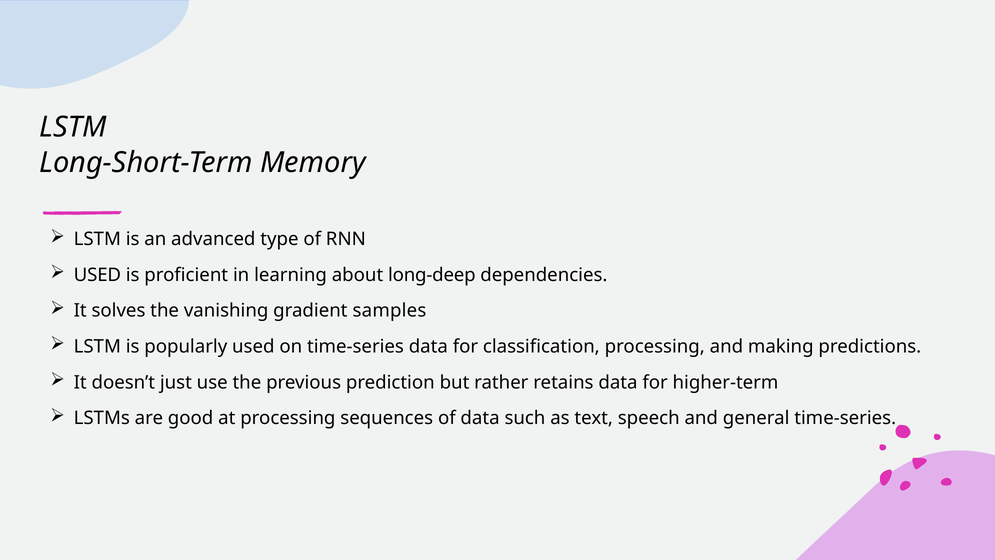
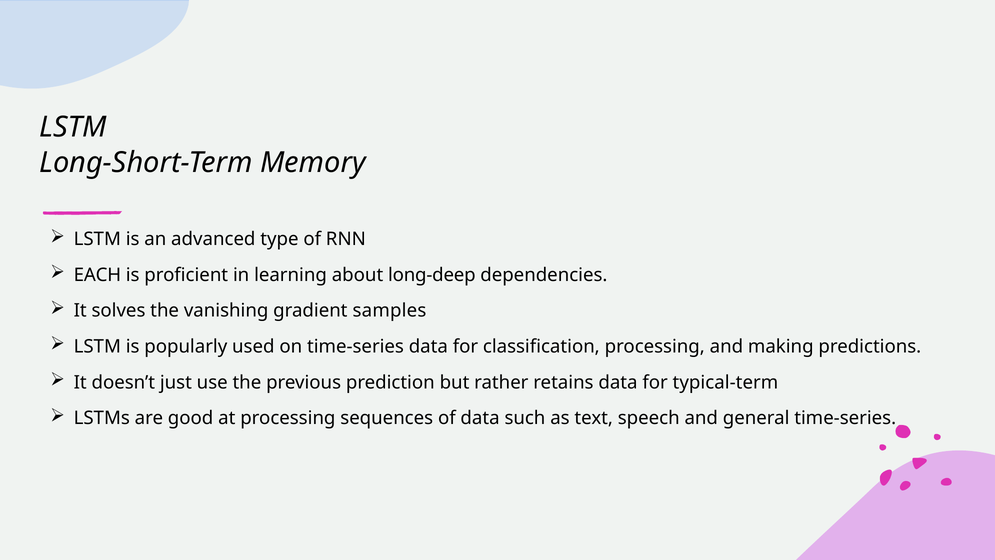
USED: USED -> EACH (97, 275)
higher-term: higher-term -> typical-term (725, 382)
